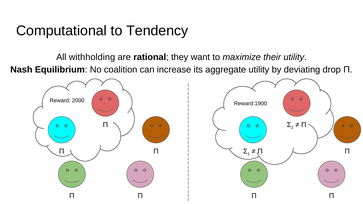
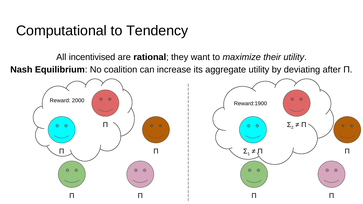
withholding: withholding -> incentivised (92, 57)
drop: drop -> after (332, 70)
